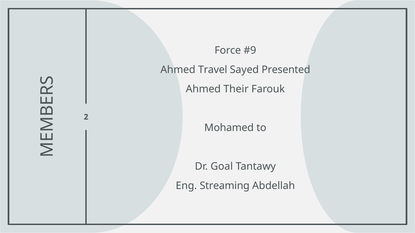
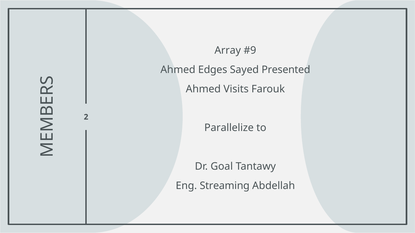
Force: Force -> Array (228, 51)
Travel: Travel -> Edges (213, 70)
Their: Their -> Visits (236, 89)
Mohamed: Mohamed -> Parallelize (229, 128)
